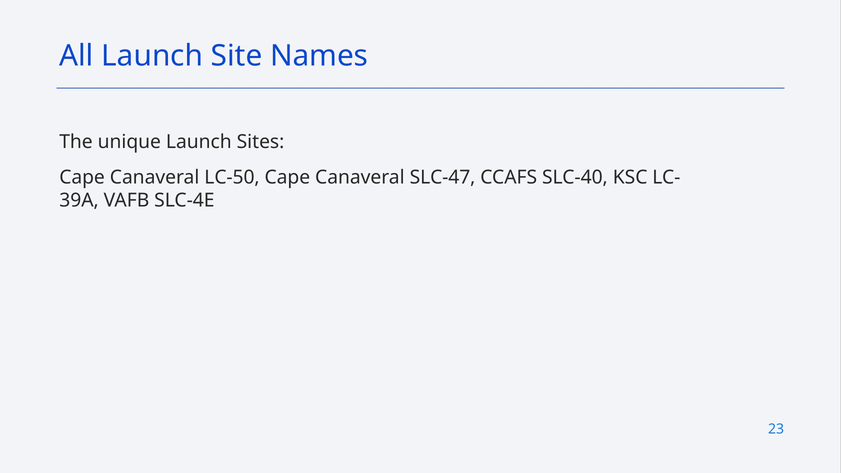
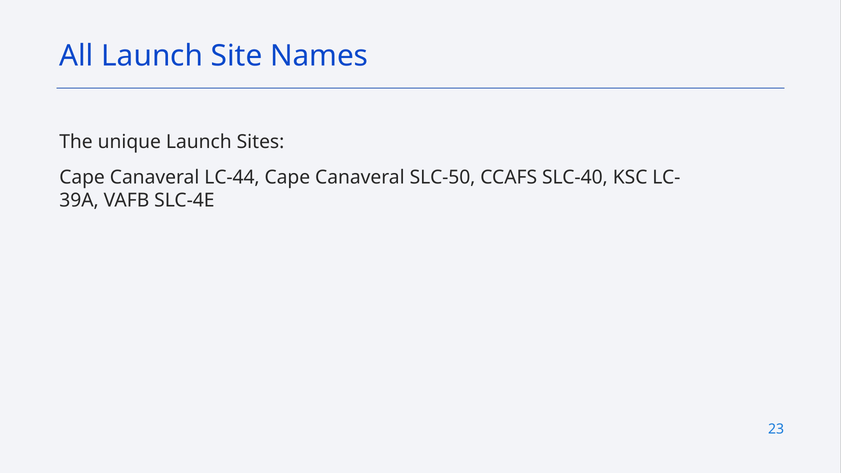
LC-50: LC-50 -> LC-44 (232, 177)
SLC-47: SLC-47 -> SLC-50 (443, 177)
